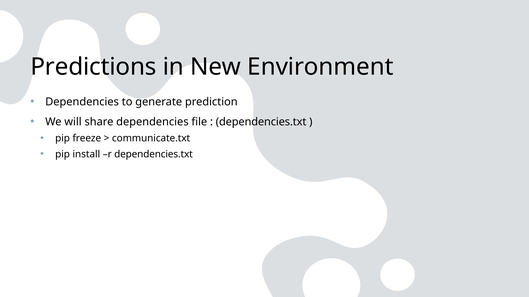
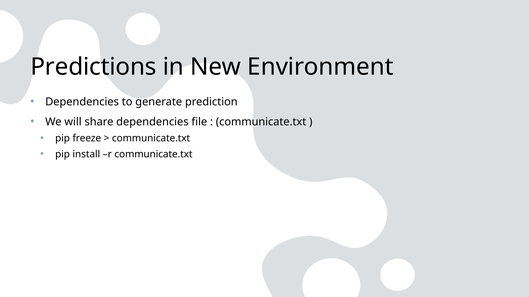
dependencies.txt: dependencies.txt -> communicate.txt (261, 122)
r dependencies.txt: dependencies.txt -> communicate.txt (153, 154)
